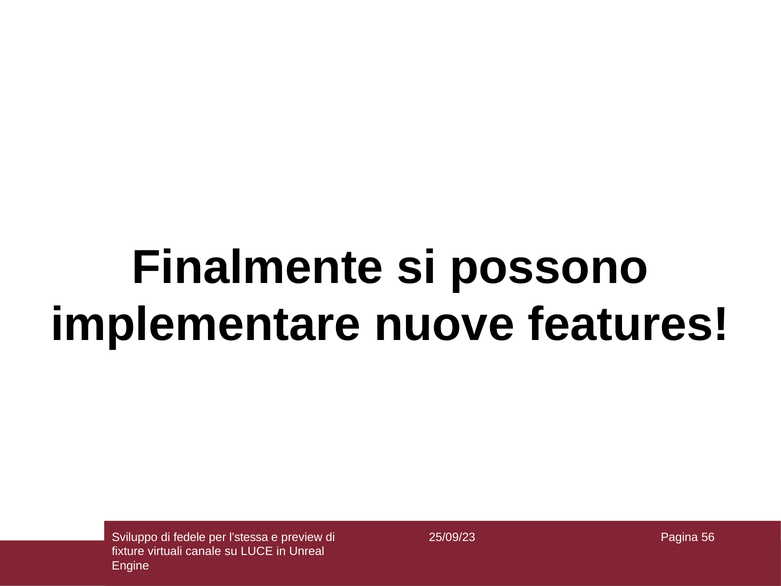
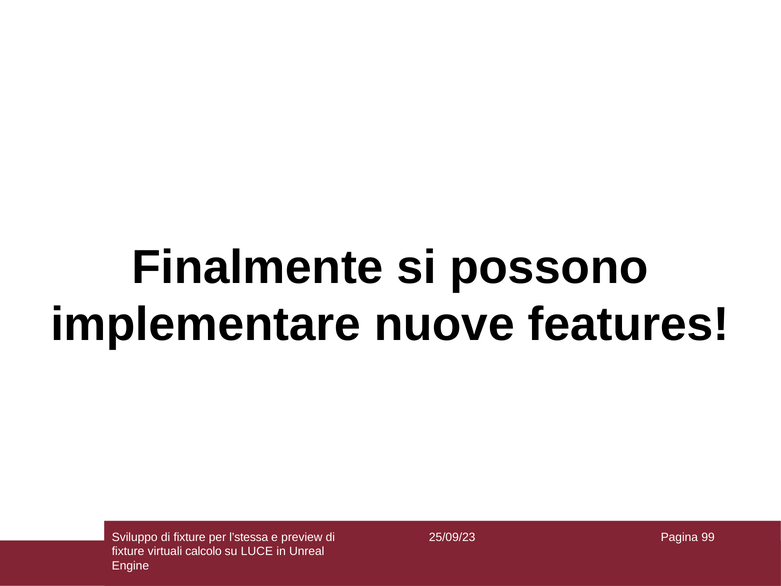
Sviluppo di fedele: fedele -> fixture (190, 537)
56: 56 -> 99 (708, 537)
canale: canale -> calcolo (203, 551)
